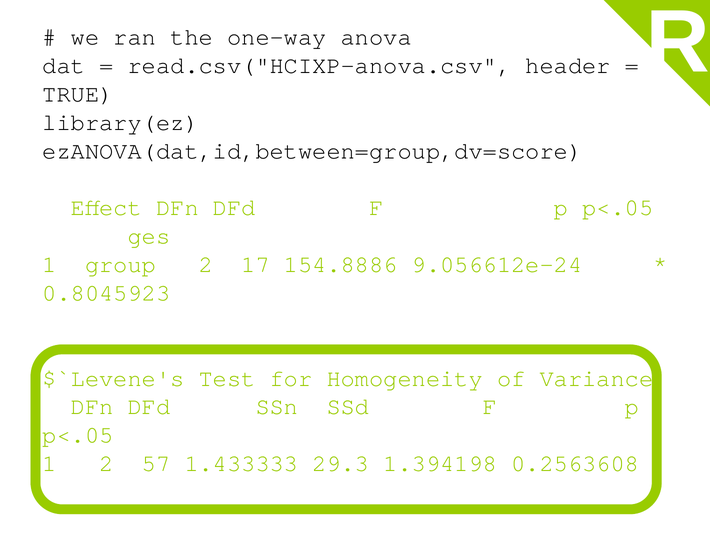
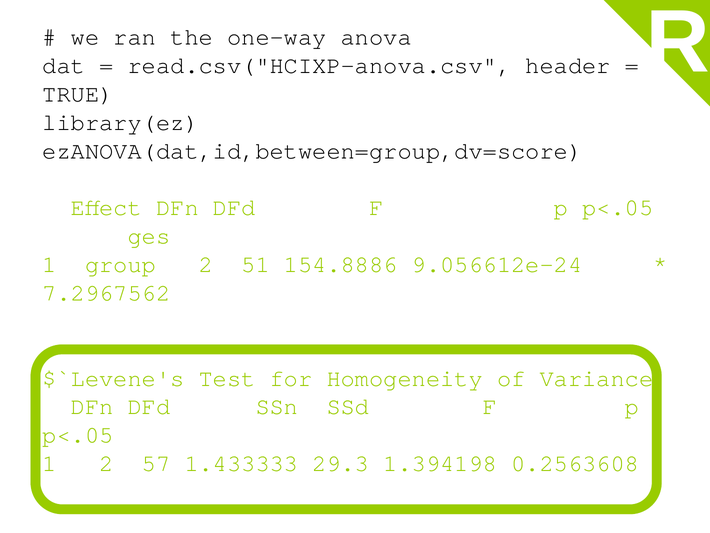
17: 17 -> 51 (256, 264)
0.8045923: 0.8045923 -> 7.2967562 (106, 293)
